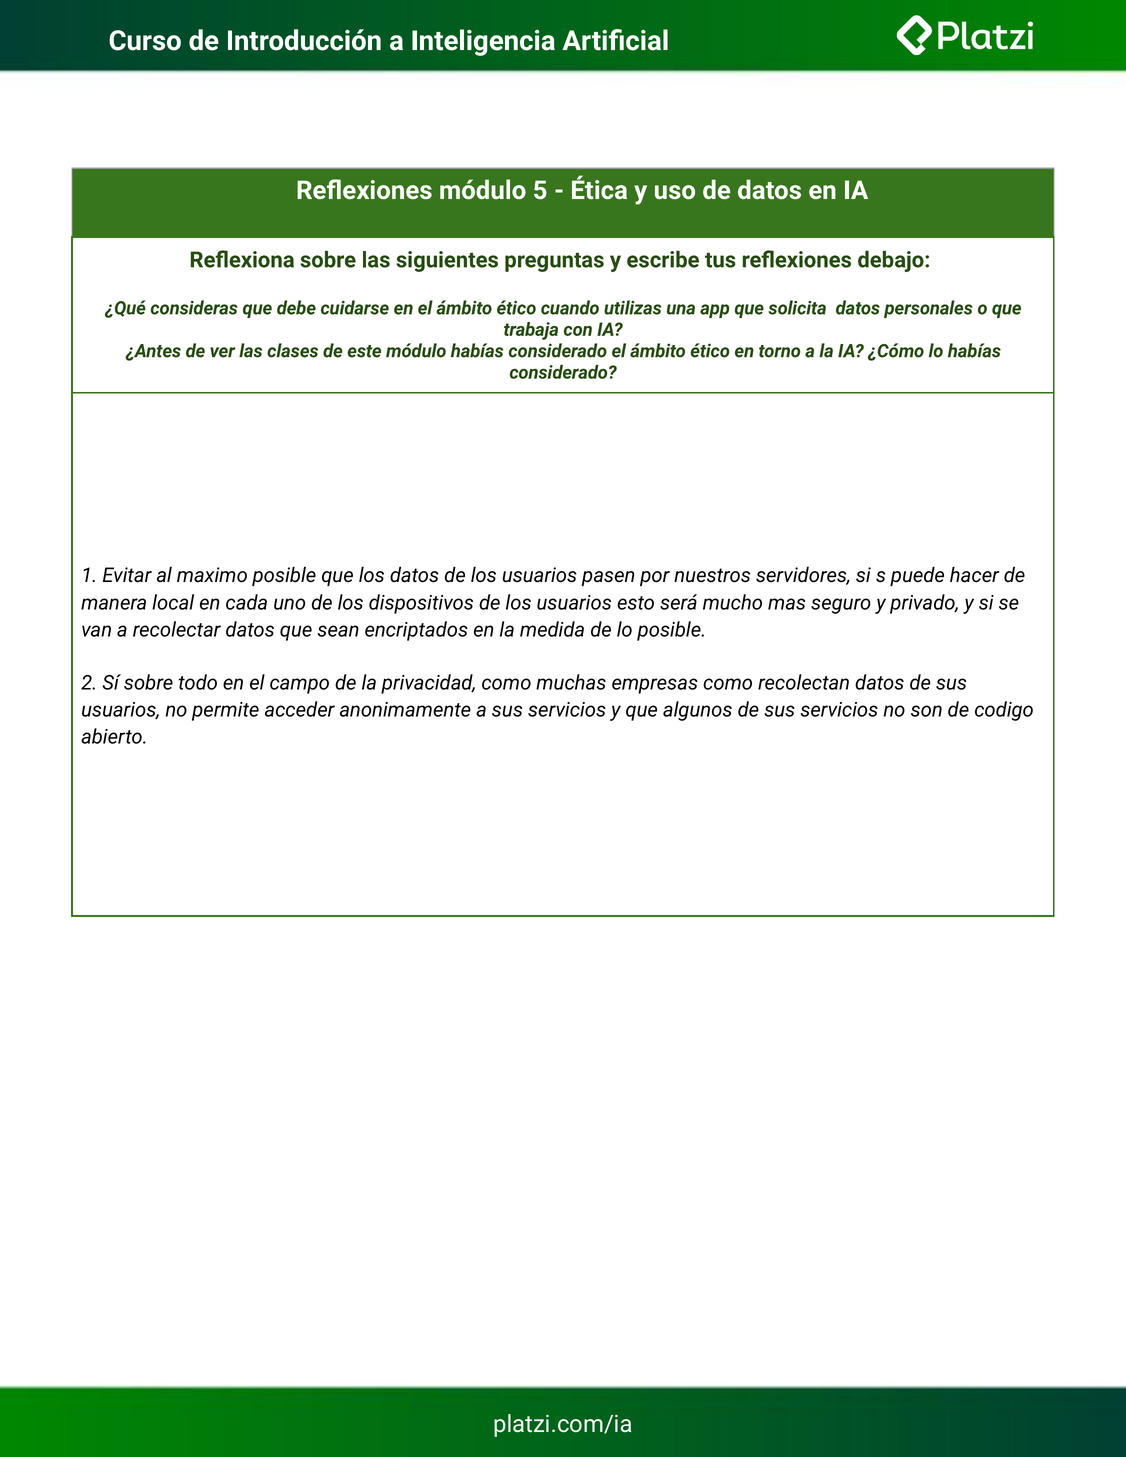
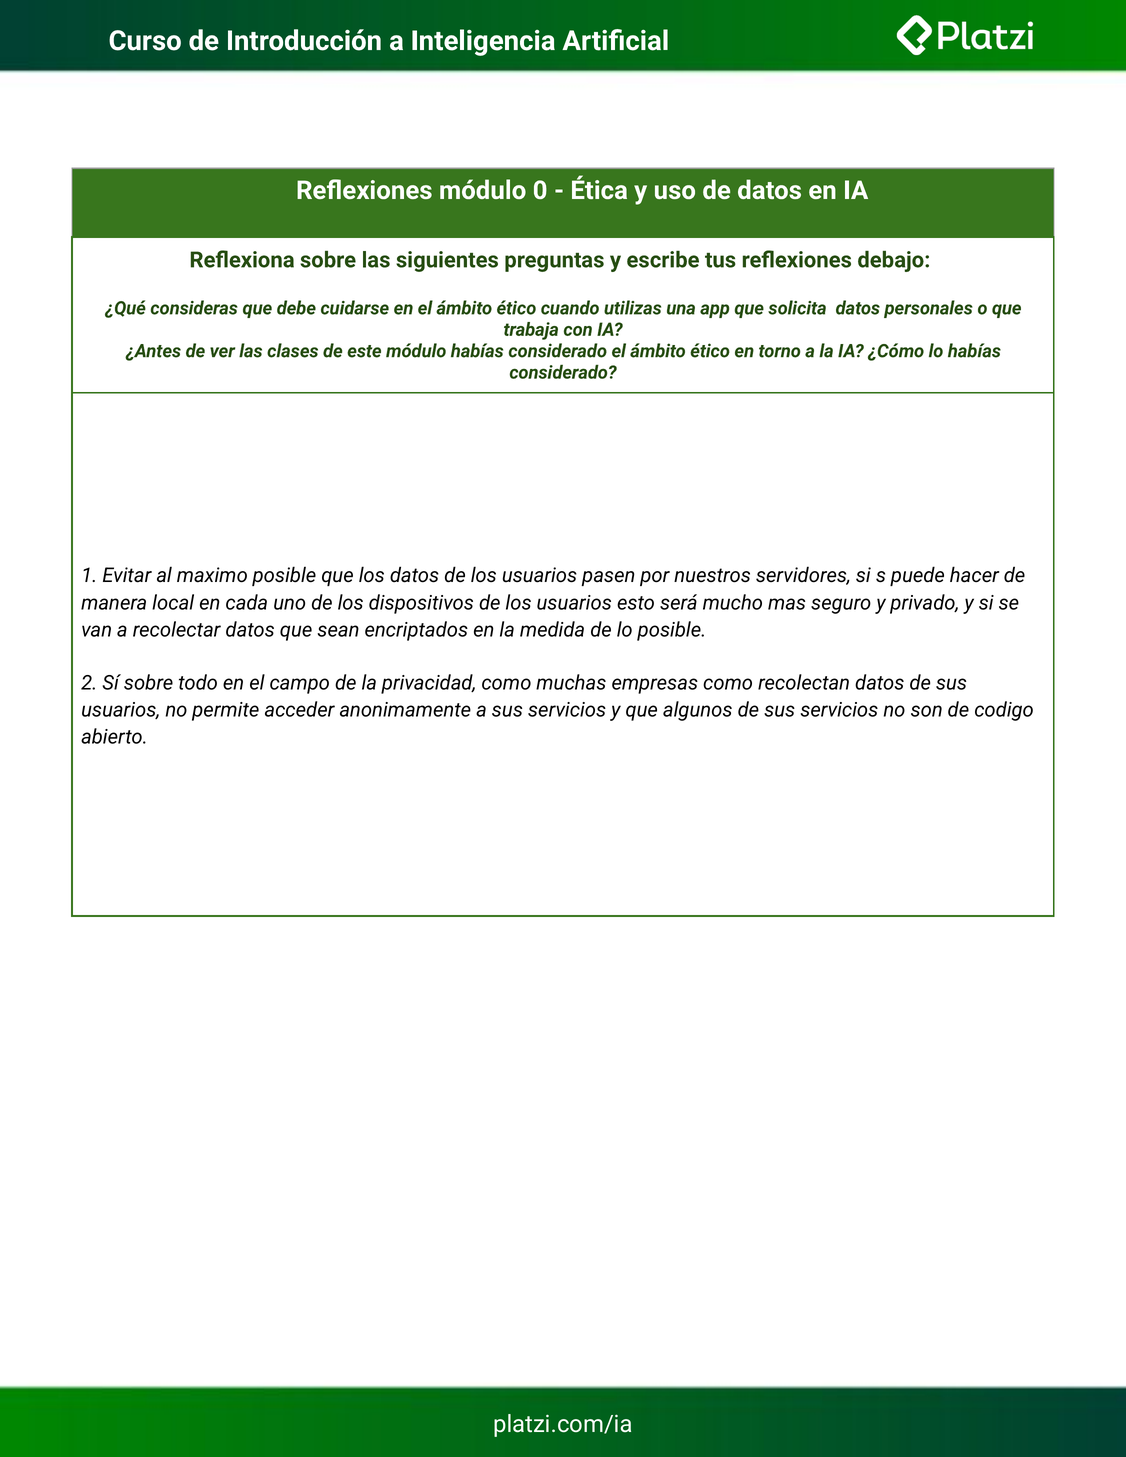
5: 5 -> 0 (540, 191)
